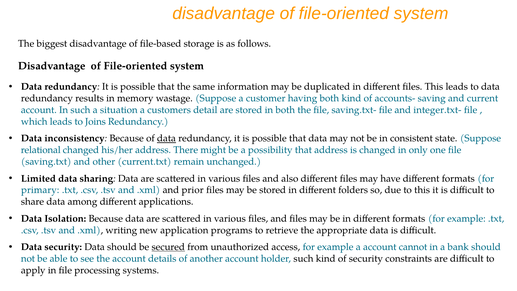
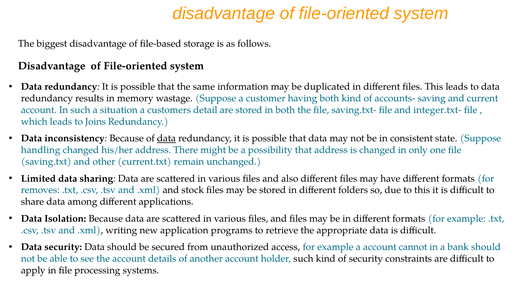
relational: relational -> handling (41, 150)
primary: primary -> removes (40, 190)
prior: prior -> stock (193, 190)
secured underline: present -> none (168, 247)
